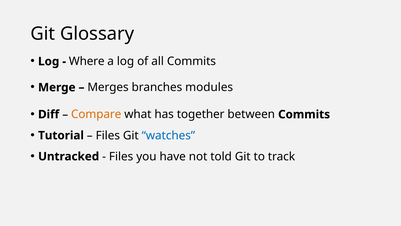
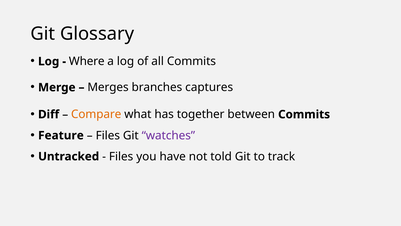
modules: modules -> captures (209, 87)
Tutorial: Tutorial -> Feature (61, 135)
watches colour: blue -> purple (168, 135)
